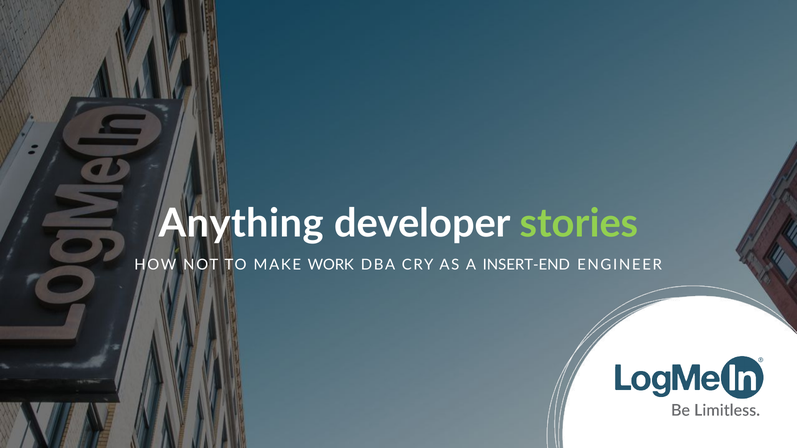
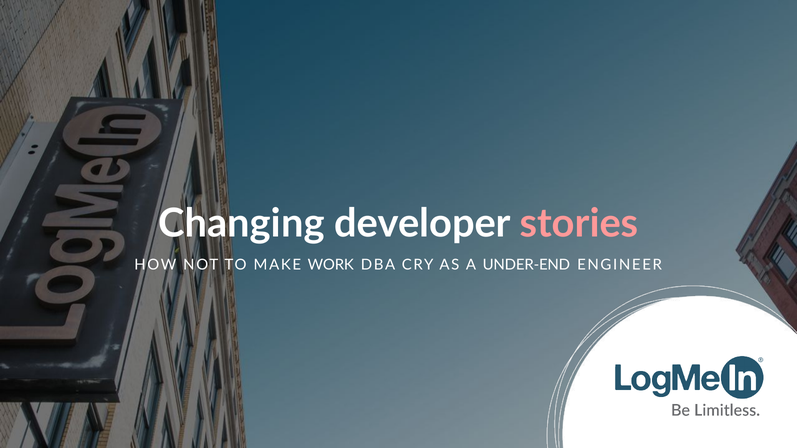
Anything: Anything -> Changing (241, 224)
stories colour: light green -> pink (579, 224)
INSERT-END: INSERT-END -> UNDER-END (526, 265)
